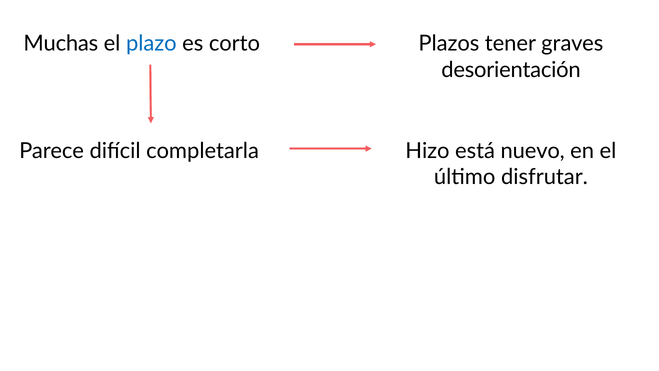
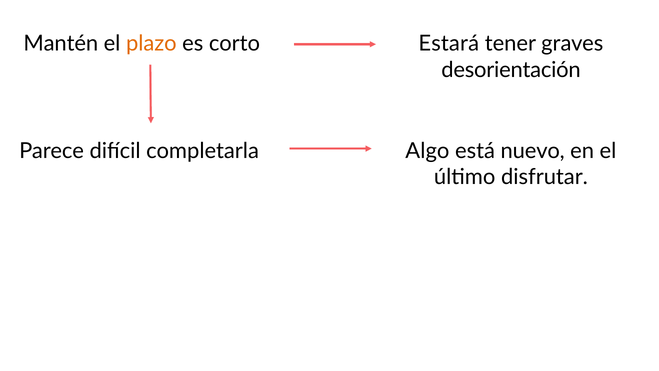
Muchas: Muchas -> Mantén (61, 43)
plazo colour: blue -> orange (151, 43)
Plazos: Plazos -> Estará (449, 43)
Hizo: Hizo -> Algo (427, 151)
